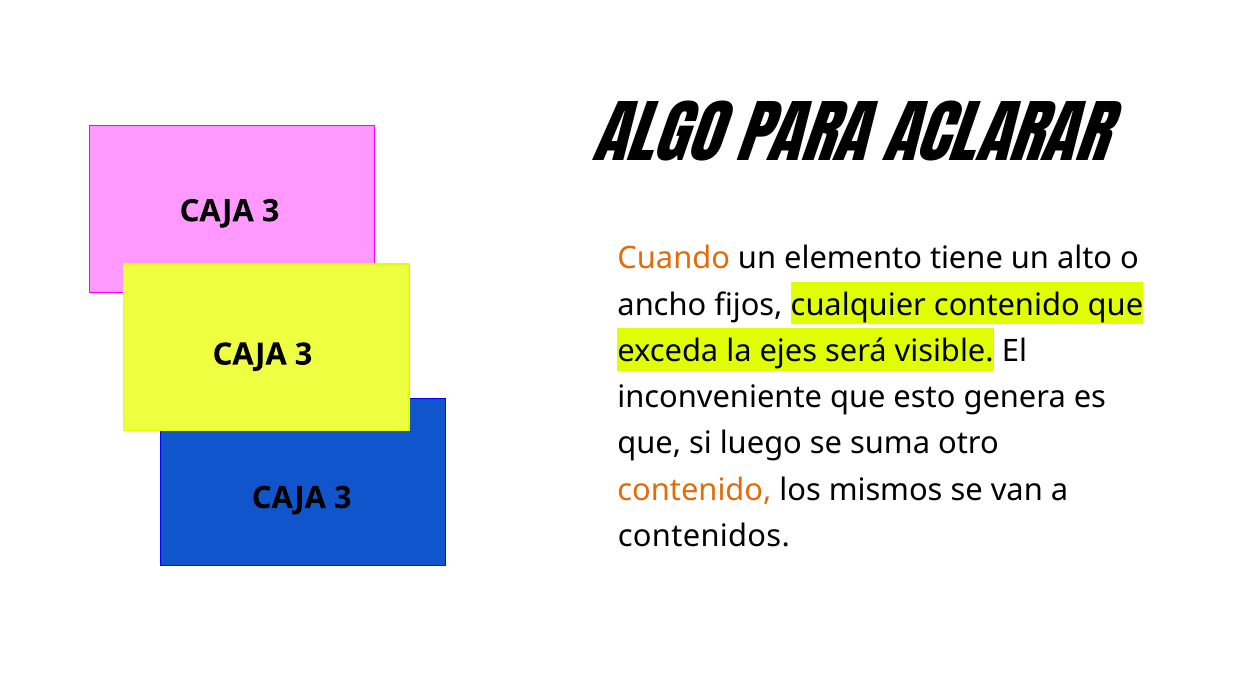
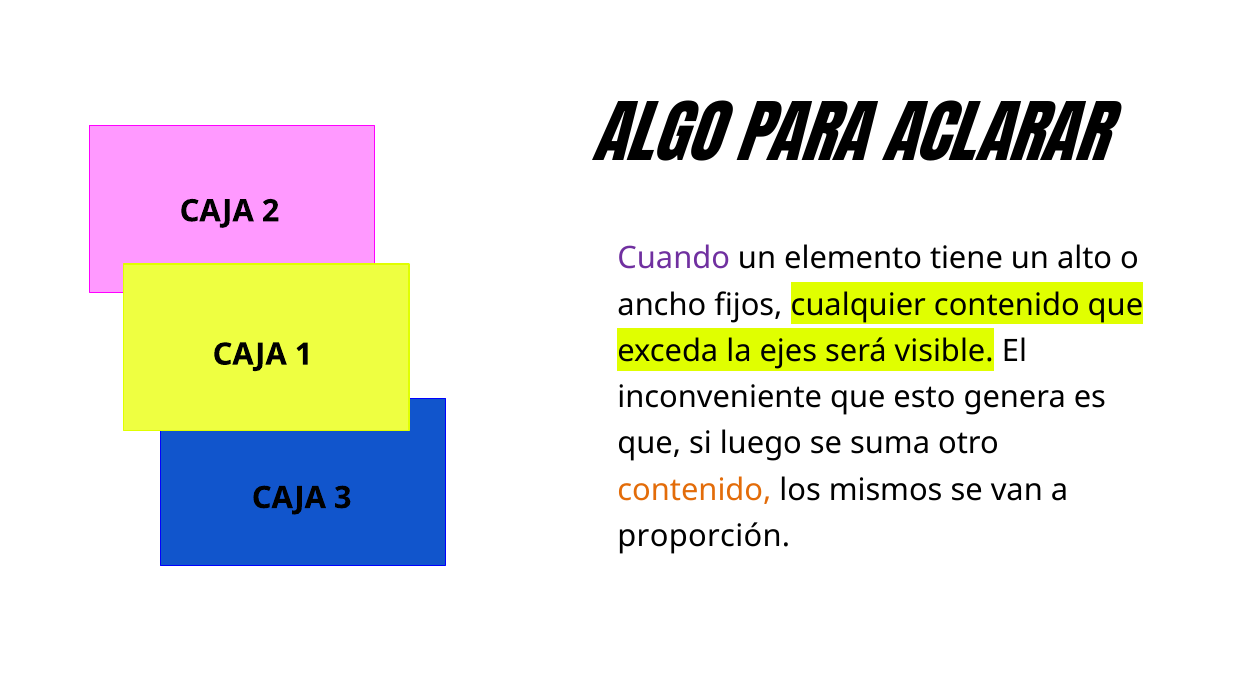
3: 3 -> 2 (271, 211)
Cuando colour: orange -> purple (674, 258)
3: 3 -> 1 (304, 354)
contenidos: contenidos -> proporción (704, 536)
